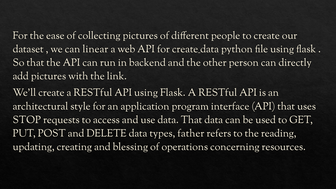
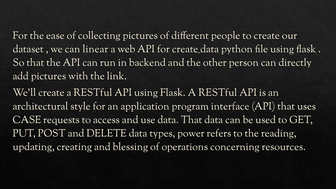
STOP: STOP -> CASE (27, 120)
father: father -> power (191, 133)
